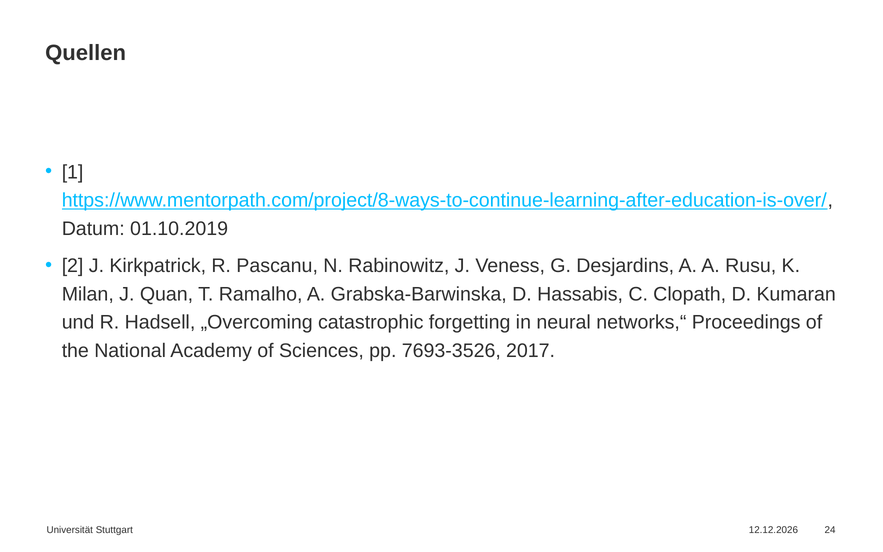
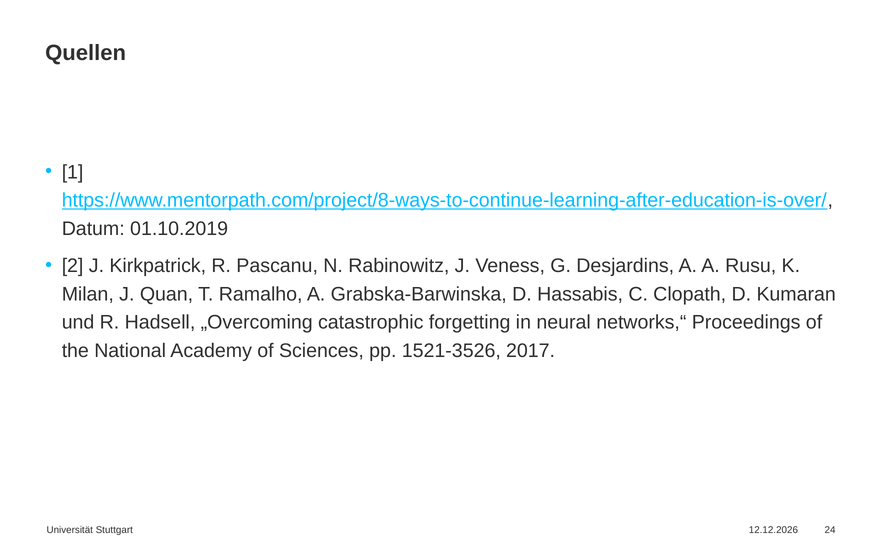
7693-3526: 7693-3526 -> 1521-3526 (451, 351)
